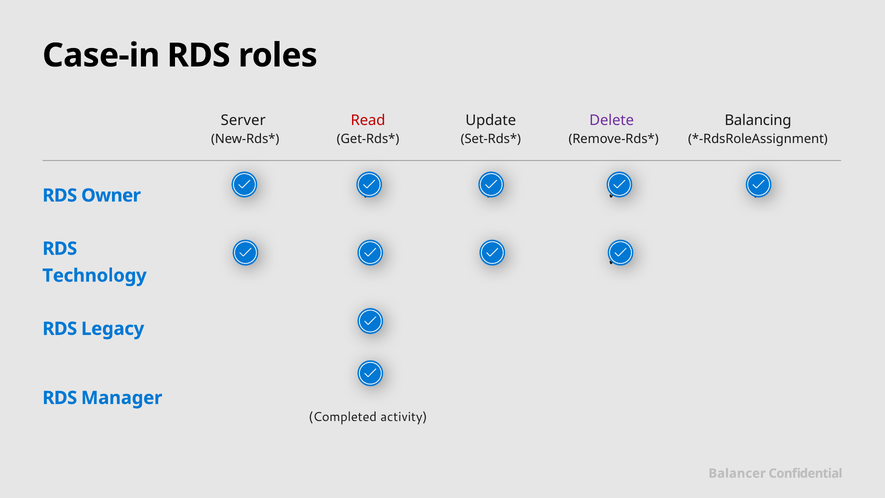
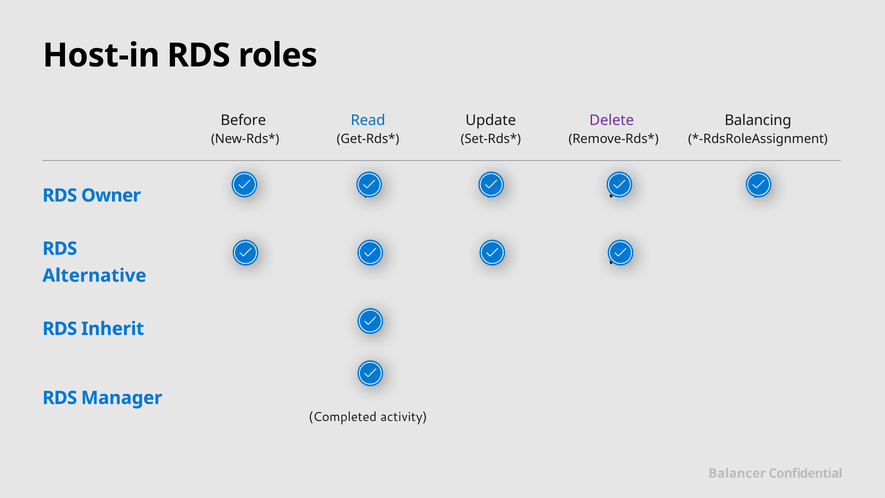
Case-in: Case-in -> Host-in (101, 55)
Server: Server -> Before (243, 120)
Read colour: red -> blue (368, 120)
Technology: Technology -> Alternative (94, 276)
Legacy: Legacy -> Inherit (113, 329)
